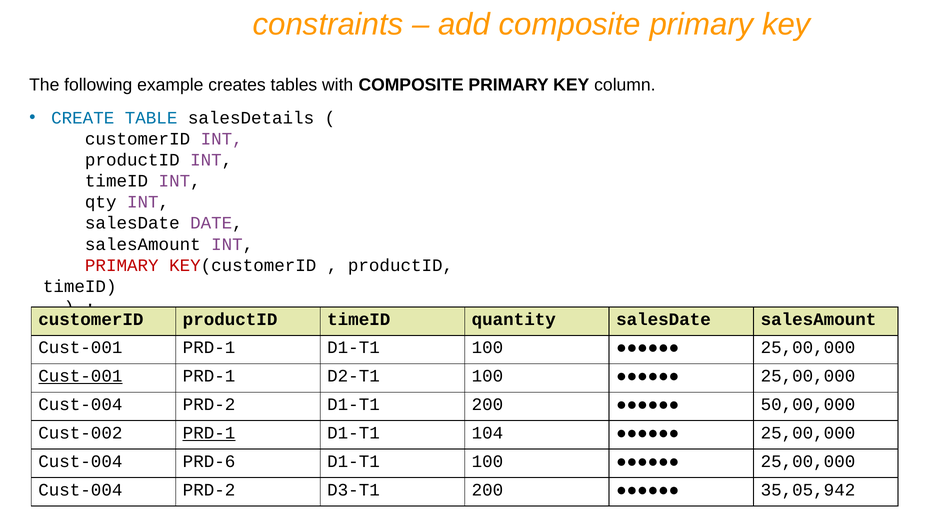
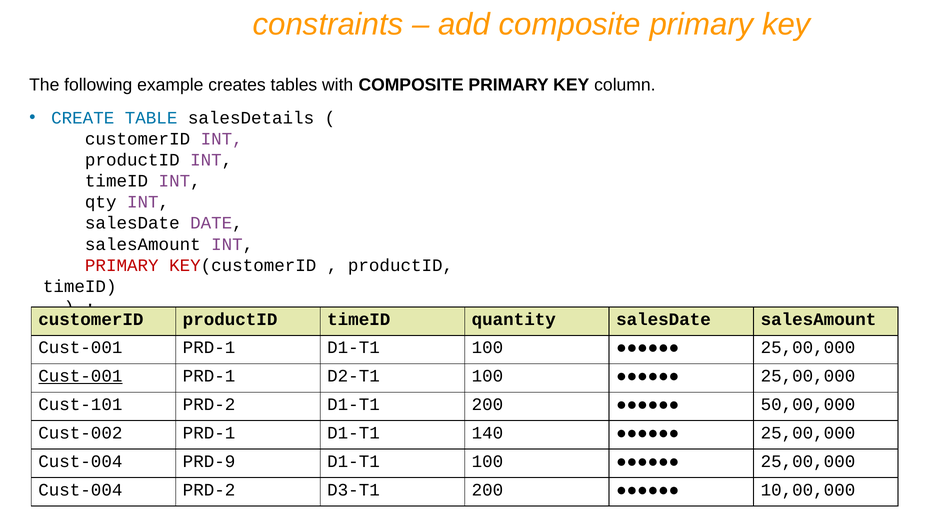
Cust-004: Cust-004 -> Cust-101 (80, 404)
PRD-1 underline: present -> none (209, 433)
104: 104 -> 140 (487, 433)
PRD-6: PRD-6 -> PRD-9 (209, 461)
35,05,942: 35,05,942 -> 10,00,000 (808, 490)
